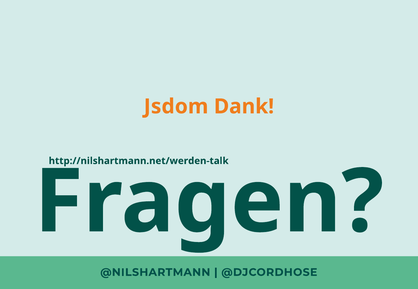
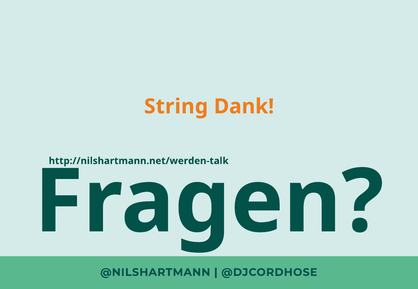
Jsdom: Jsdom -> String (176, 107)
